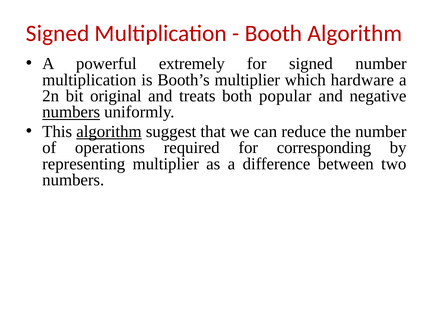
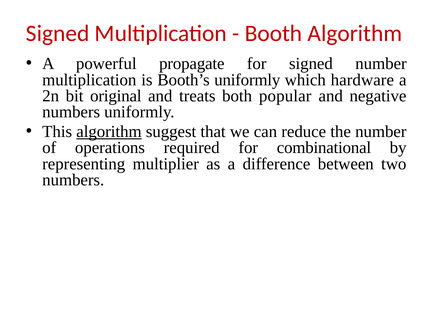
extremely: extremely -> propagate (192, 64)
Booth’s multiplier: multiplier -> uniformly (247, 80)
numbers underline: present -> none (71, 112)
corresponding: corresponding -> combinational (324, 148)
